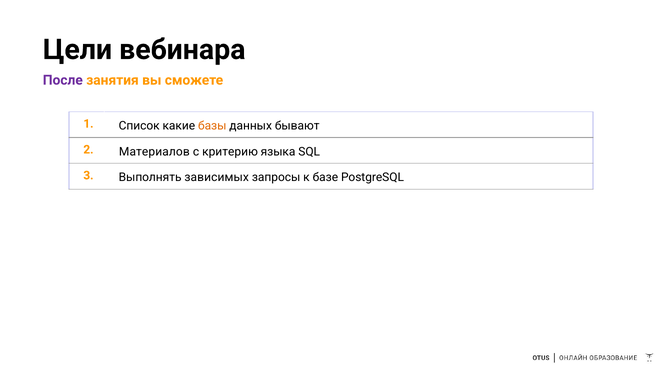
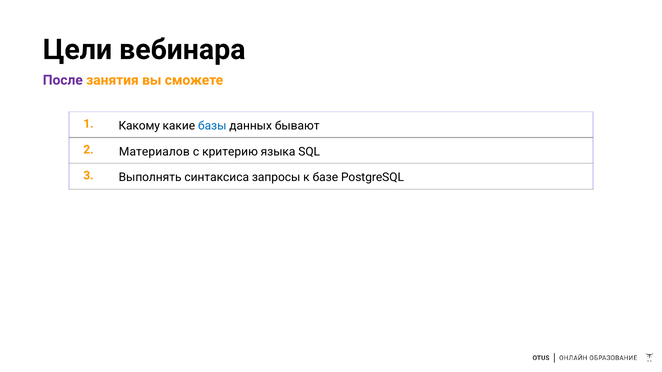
Список: Список -> Какому (139, 126)
базы colour: orange -> blue (212, 126)
зависимых: зависимых -> синтаксиса (217, 178)
